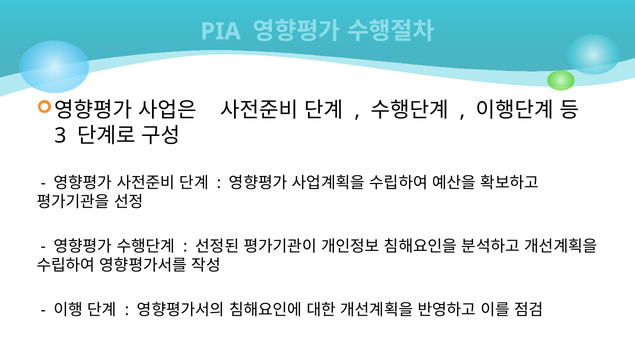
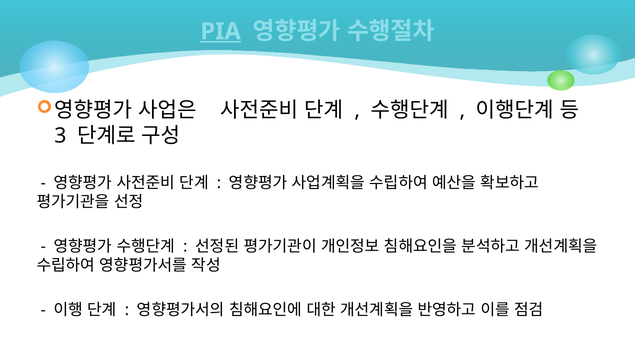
PIA underline: none -> present (221, 31)
